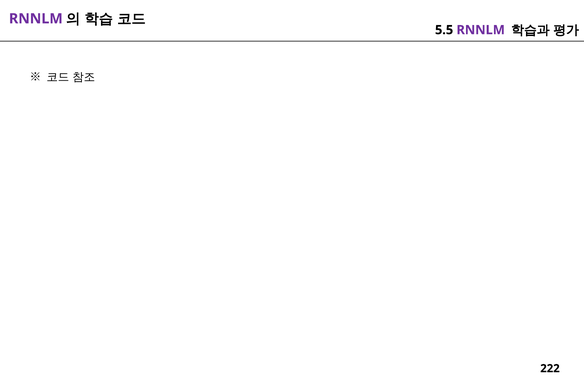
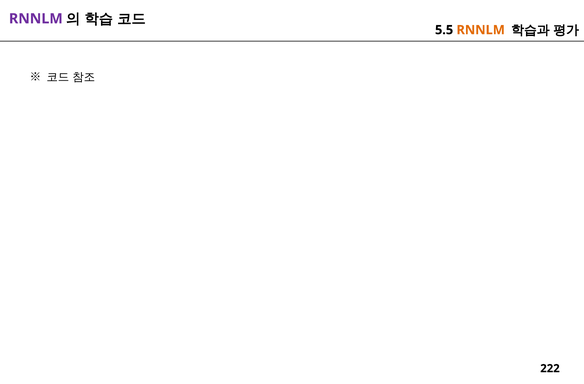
RNNLM colour: purple -> orange (481, 30)
